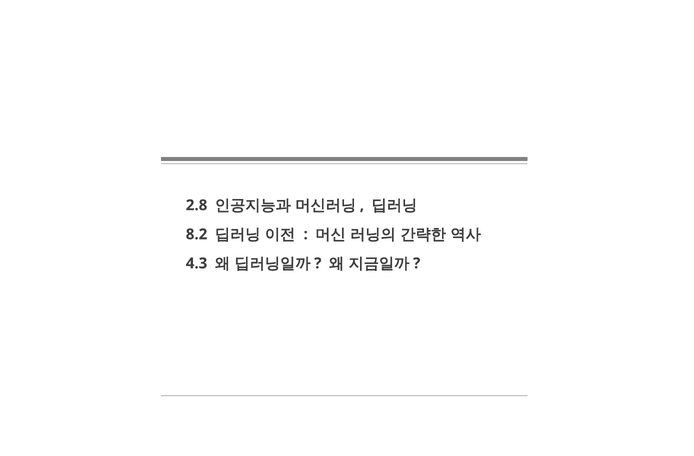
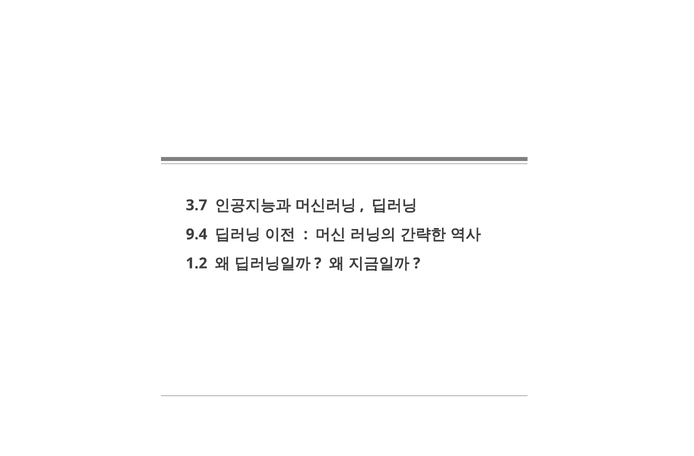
2.8: 2.8 -> 3.7 (197, 205)
8.2: 8.2 -> 9.4 (197, 234)
4.3: 4.3 -> 1.2 (197, 263)
